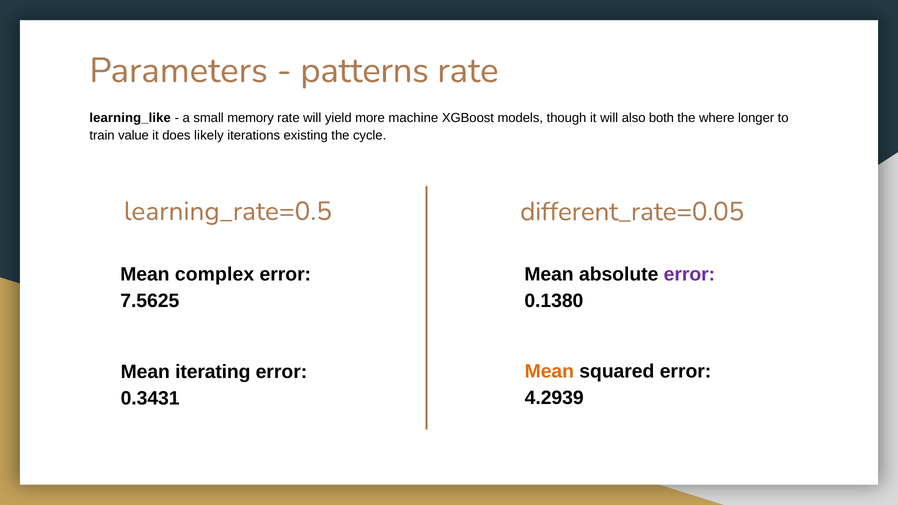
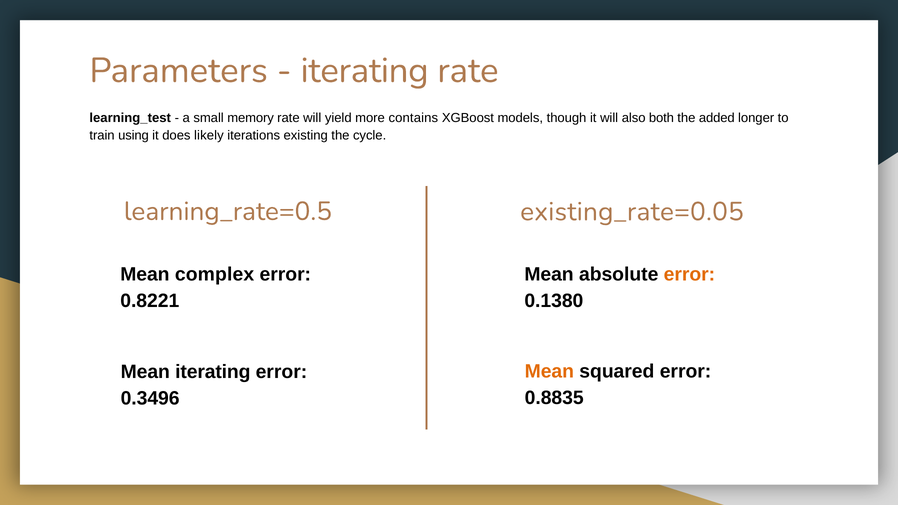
patterns: patterns -> iterating (365, 71)
learning_like: learning_like -> learning_test (130, 118)
machine: machine -> contains (413, 118)
where: where -> added (717, 118)
value: value -> using (134, 136)
different_rate=0.05: different_rate=0.05 -> existing_rate=0.05 (632, 212)
error colour: purple -> orange (689, 274)
7.5625: 7.5625 -> 0.8221 (150, 301)
4.2939: 4.2939 -> 0.8835 (554, 398)
0.3431: 0.3431 -> 0.3496 (150, 398)
